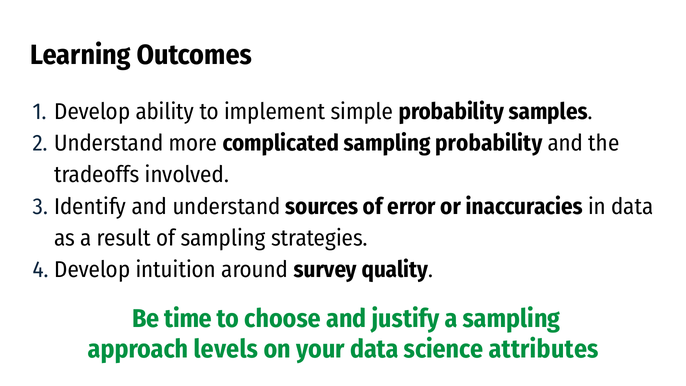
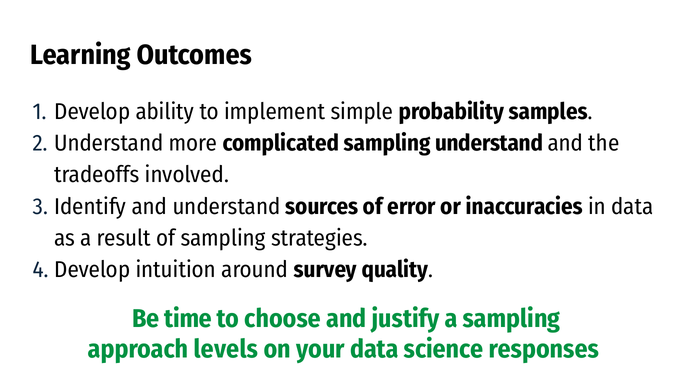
sampling probability: probability -> understand (489, 143)
attributes: attributes -> responses (544, 349)
